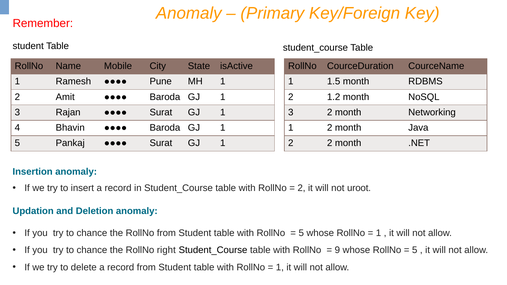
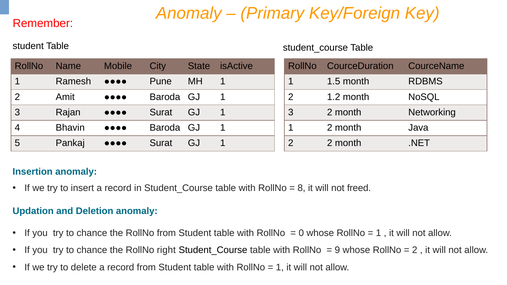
2: 2 -> 8 (301, 188)
uroot: uroot -> freed (359, 188)
5: 5 -> 0 (301, 233)
5: 5 -> 2 (415, 250)
